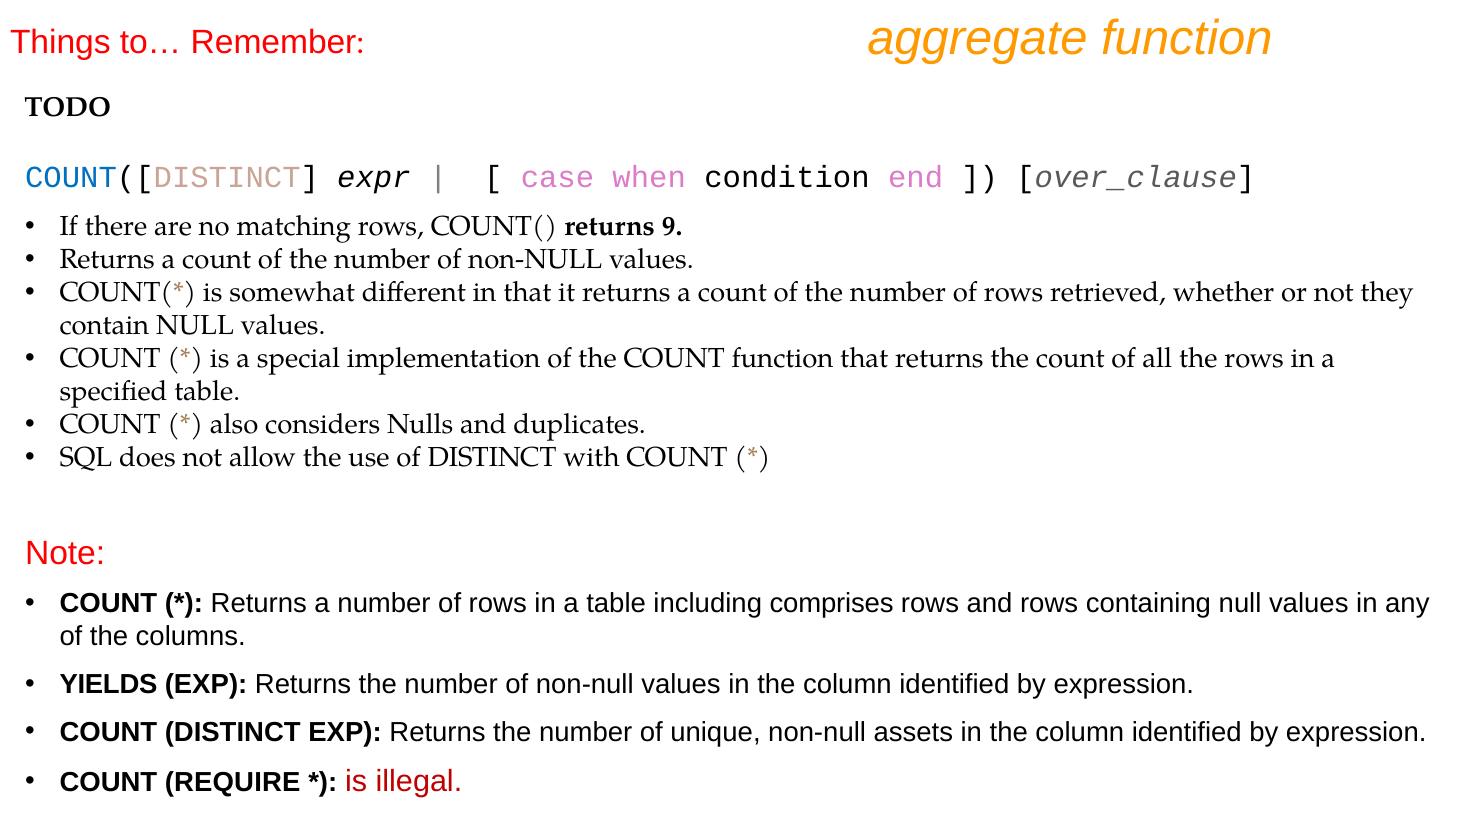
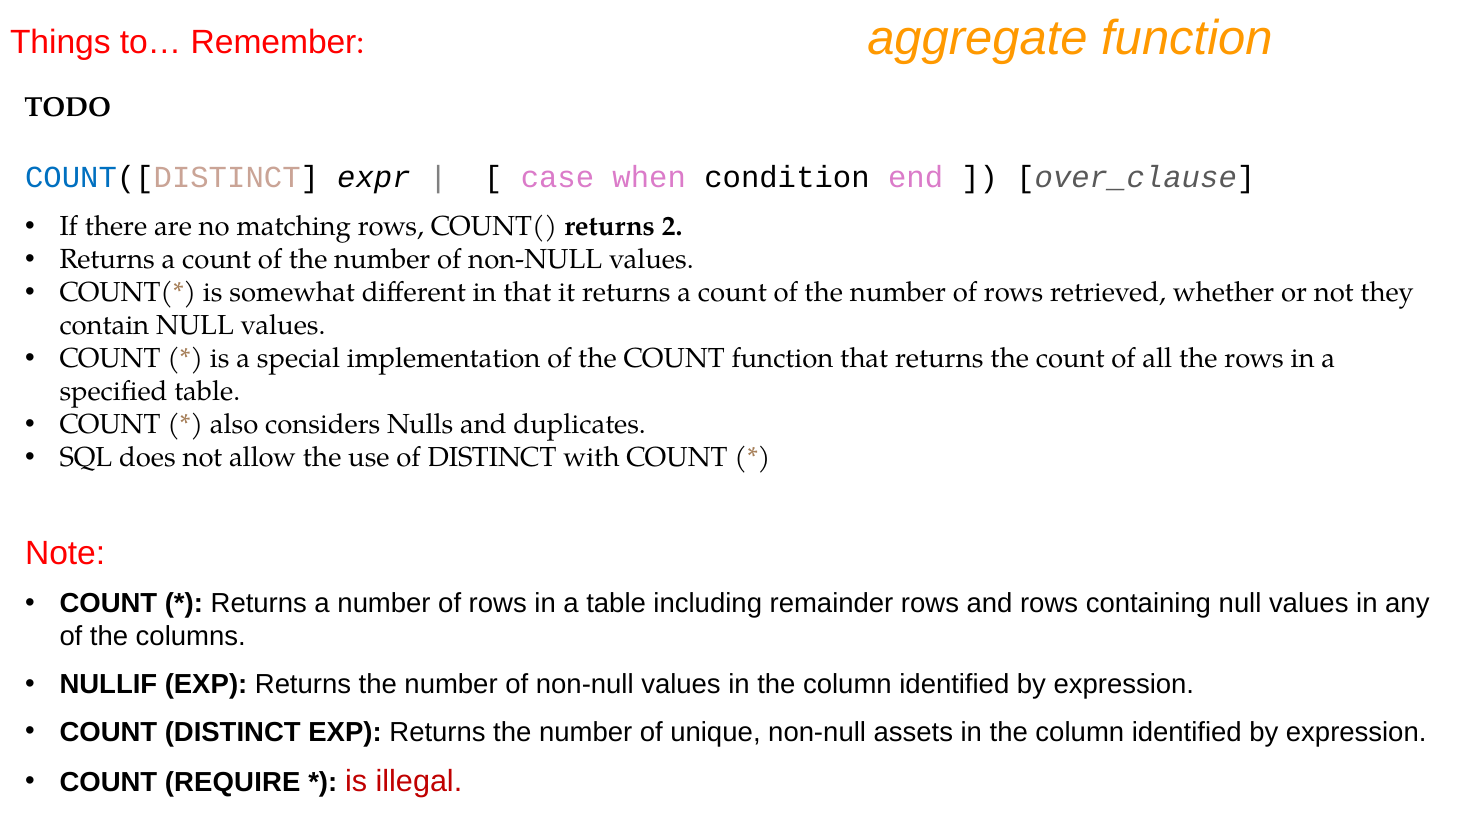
9: 9 -> 2 (672, 227)
comprises: comprises -> remainder (832, 604)
YIELDS: YIELDS -> NULLIF (108, 685)
